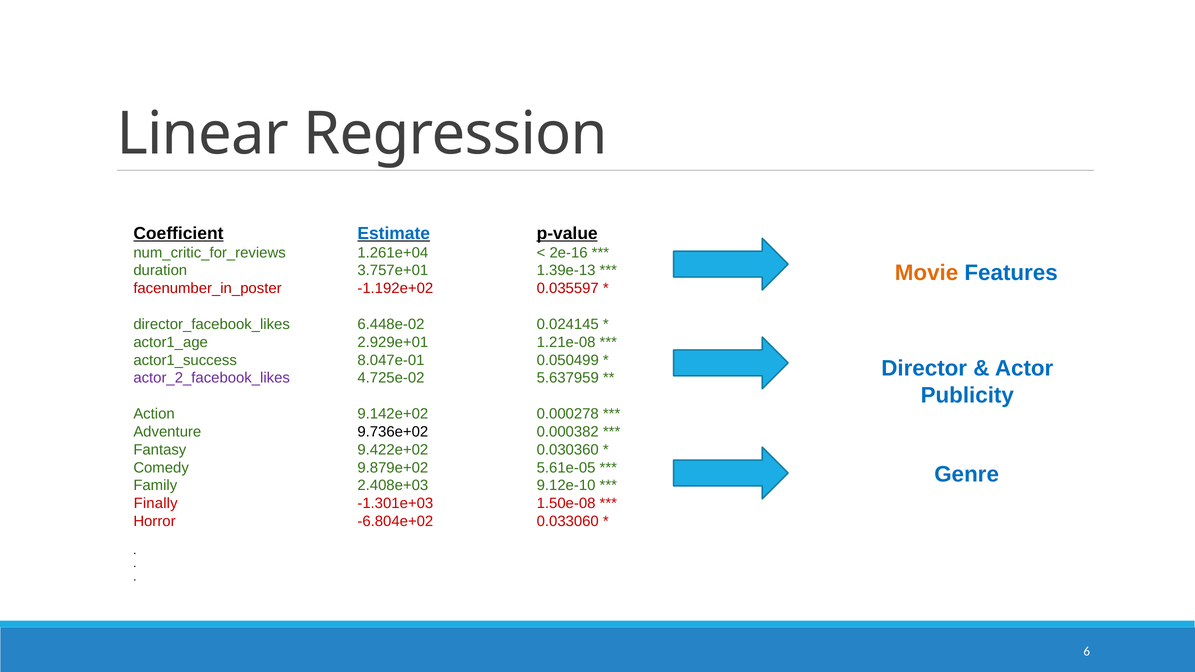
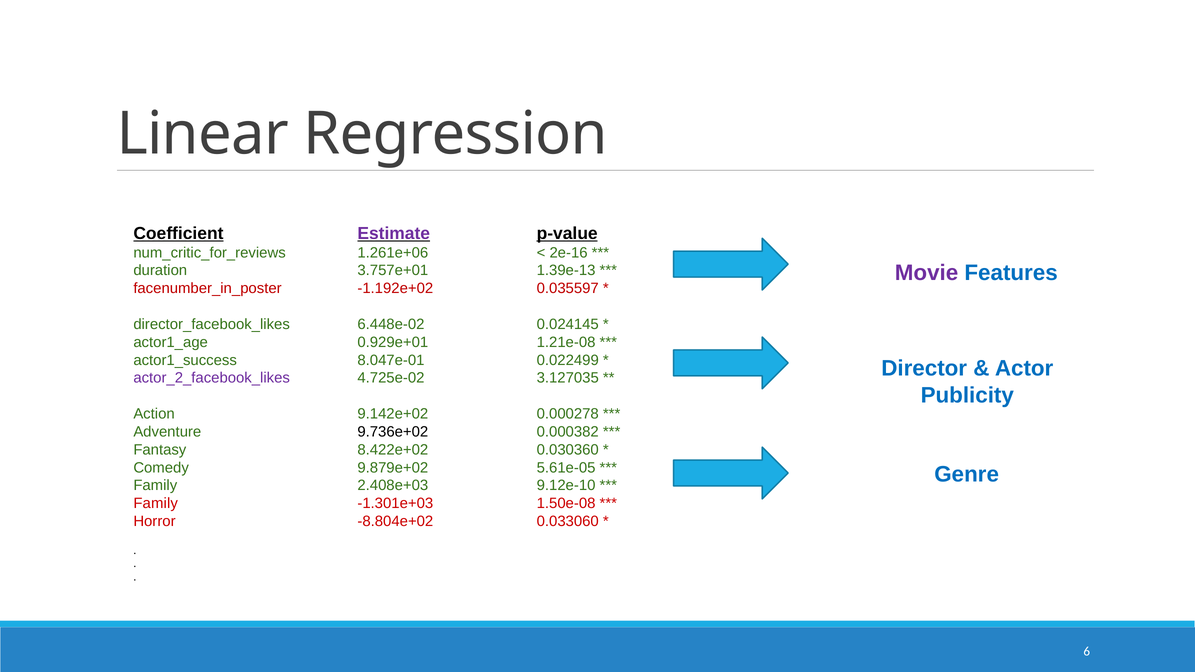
Estimate colour: blue -> purple (394, 233)
1.261e+04: 1.261e+04 -> 1.261e+06 (393, 253)
Movie colour: orange -> purple (927, 273)
2.929e+01: 2.929e+01 -> 0.929e+01 (393, 342)
0.050499: 0.050499 -> 0.022499 (568, 360)
5.637959: 5.637959 -> 3.127035 (568, 378)
9.422e+02: 9.422e+02 -> 8.422e+02 (393, 450)
Finally: Finally -> Family (156, 504)
-6.804e+02: -6.804e+02 -> -8.804e+02 (395, 522)
